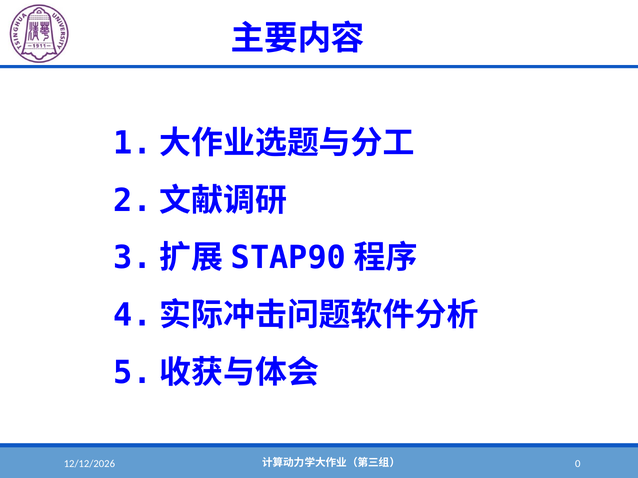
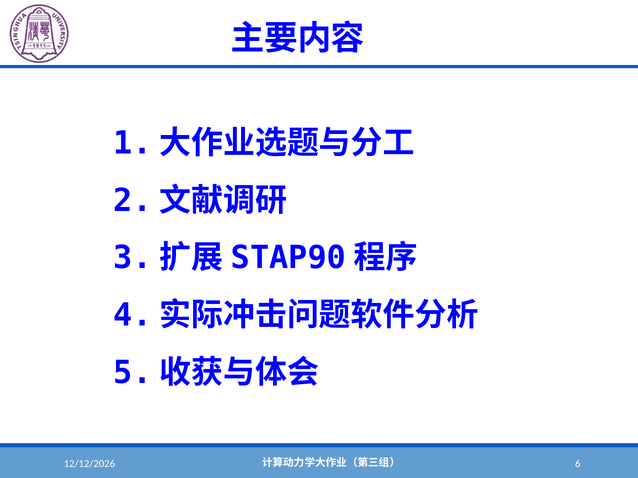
0: 0 -> 6 (578, 464)
